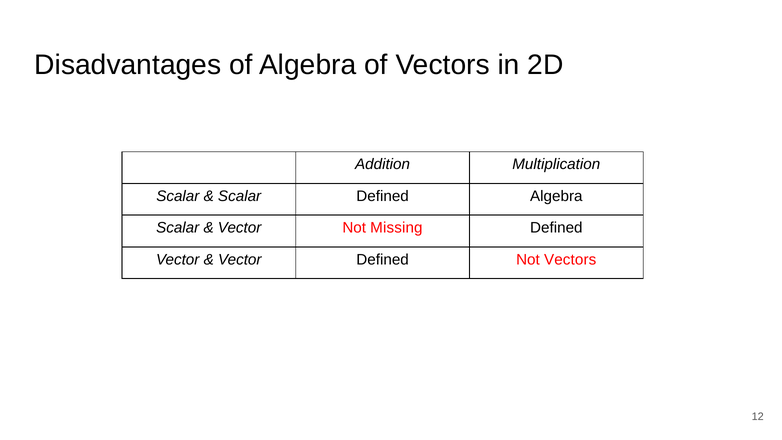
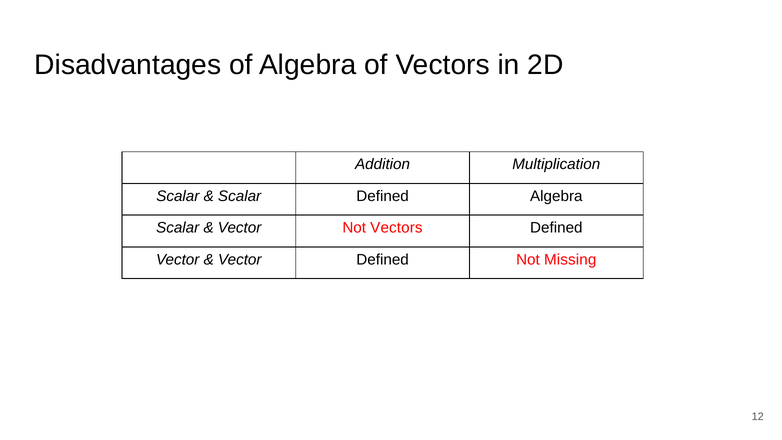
Not Missing: Missing -> Vectors (396, 228)
Not Vectors: Vectors -> Missing (570, 260)
